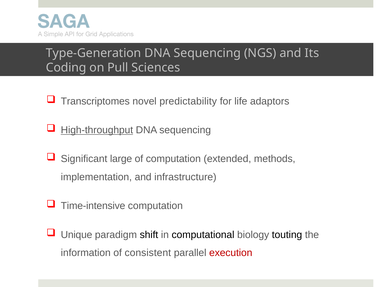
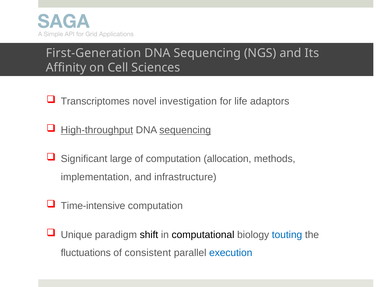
Type-Generation: Type-Generation -> First-Generation (94, 53)
Coding: Coding -> Affinity (66, 68)
Pull: Pull -> Cell (118, 68)
predictability: predictability -> investigation (188, 101)
sequencing underline: none -> present (185, 130)
extended: extended -> allocation (227, 159)
touting colour: black -> blue (287, 235)
information: information -> fluctuations (86, 253)
execution colour: red -> blue (231, 253)
